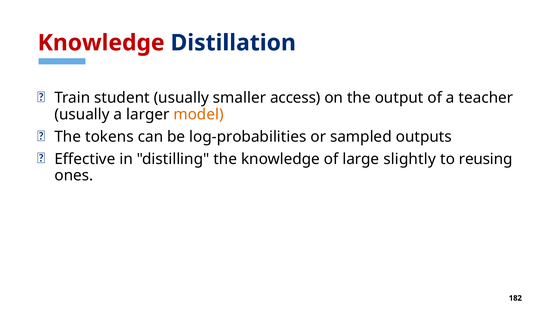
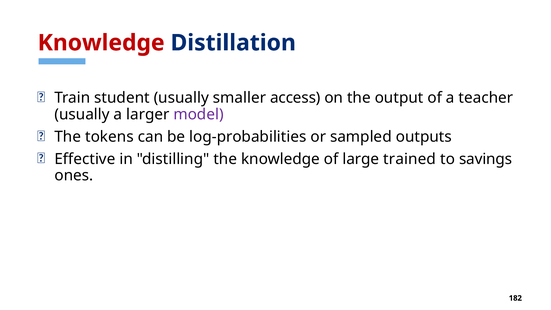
model colour: orange -> purple (199, 114)
slightly: slightly -> trained (410, 159)
reusing: reusing -> savings (486, 159)
